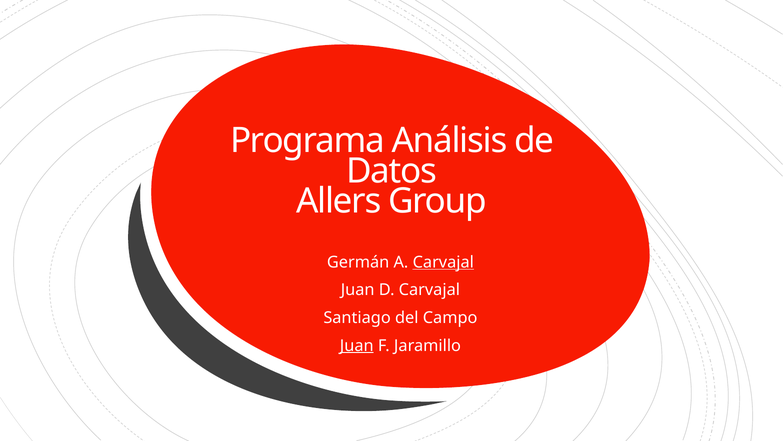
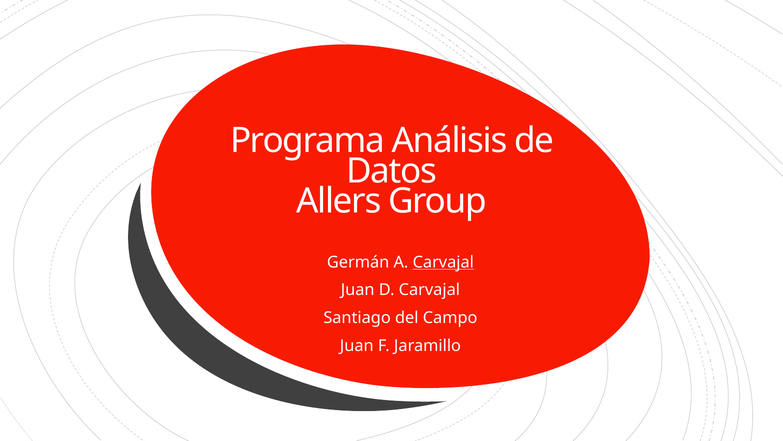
Juan underline: present -> none (357, 345)
